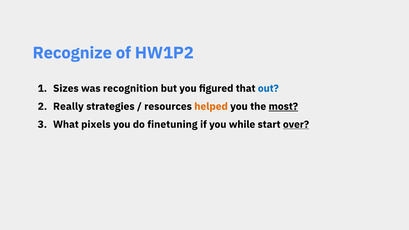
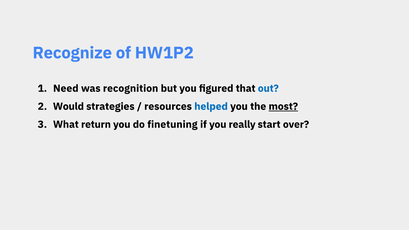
Sizes: Sizes -> Need (66, 88)
Really: Really -> Would (68, 106)
helped colour: orange -> blue (211, 106)
pixels: pixels -> return (96, 124)
while: while -> really (242, 124)
over underline: present -> none (296, 124)
